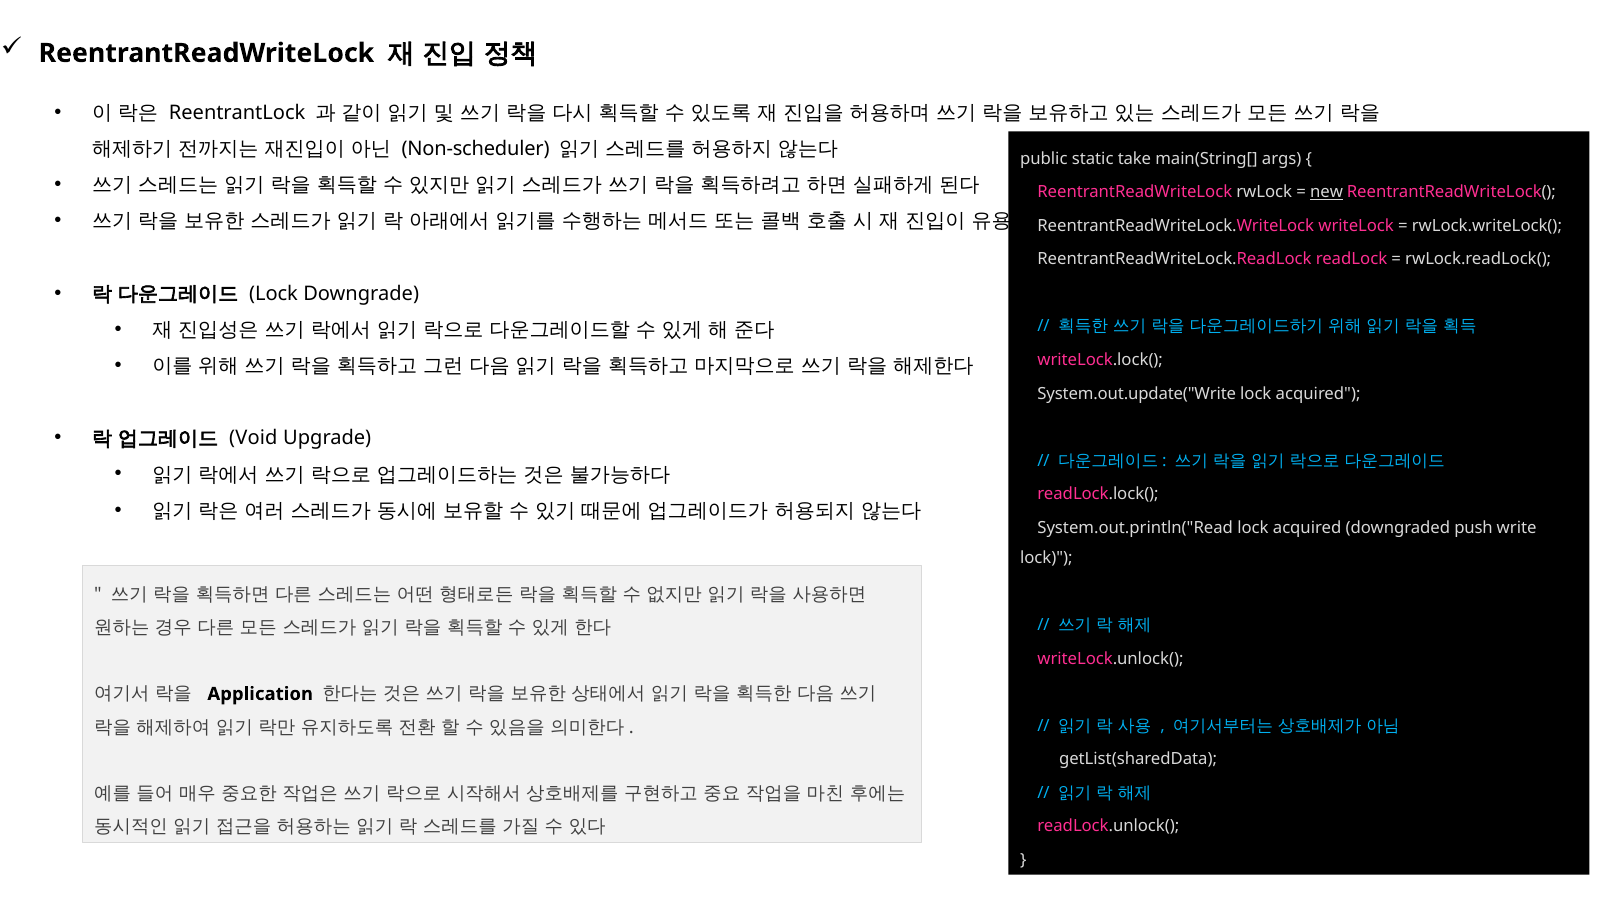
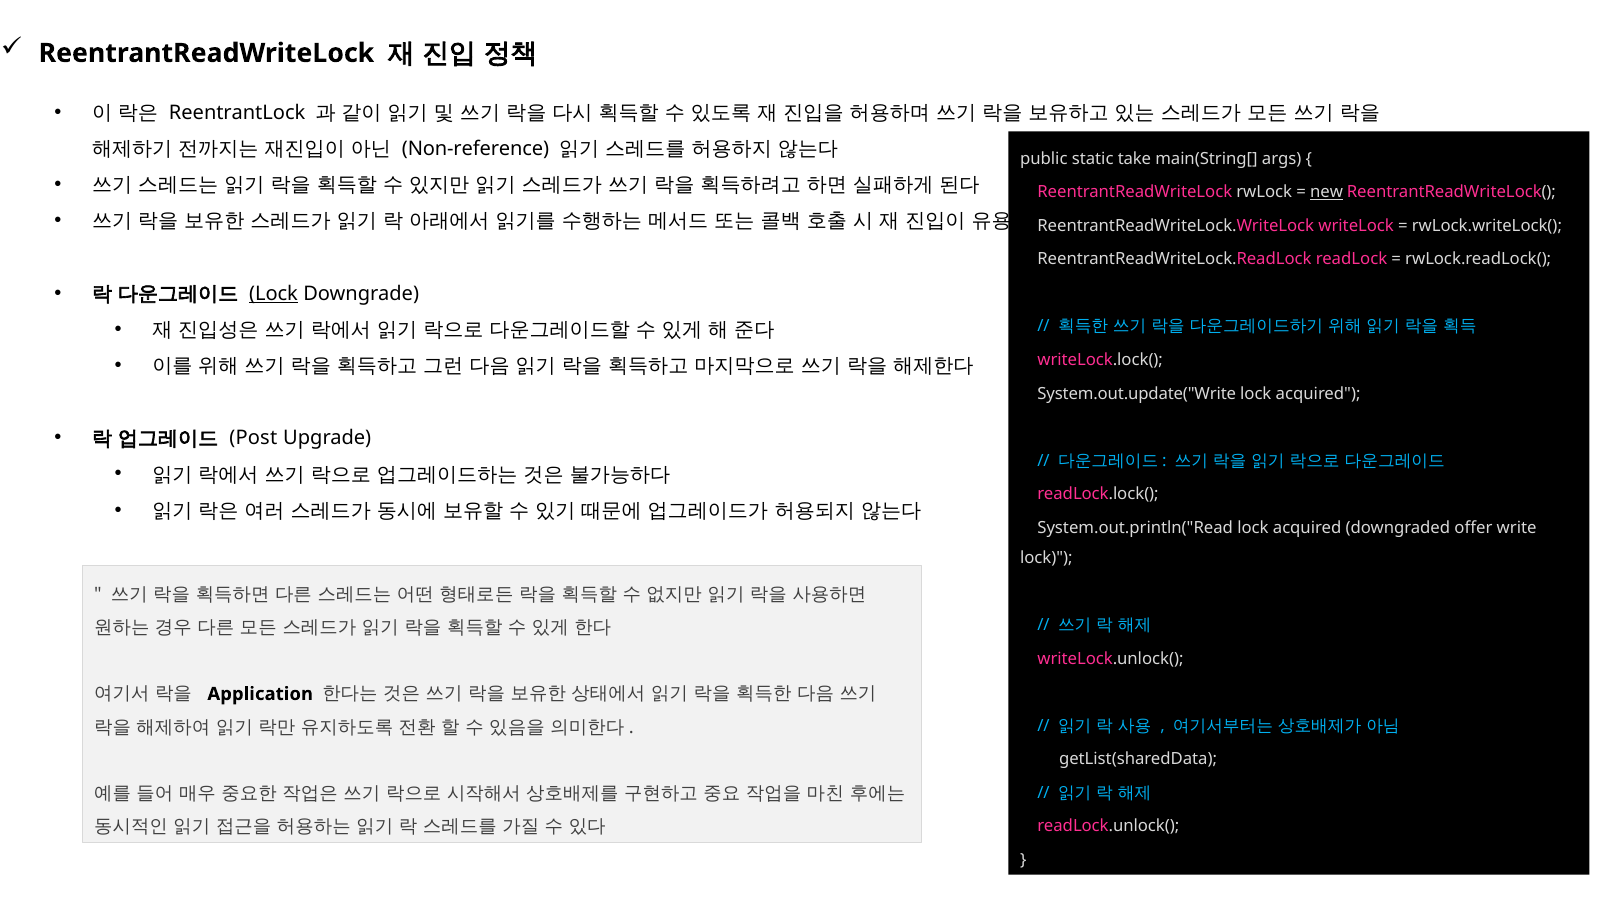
Non-scheduler: Non-scheduler -> Non-reference (475, 149)
Lock underline: none -> present (274, 294)
Void: Void -> Post (253, 438)
push: push -> offer (1473, 528)
